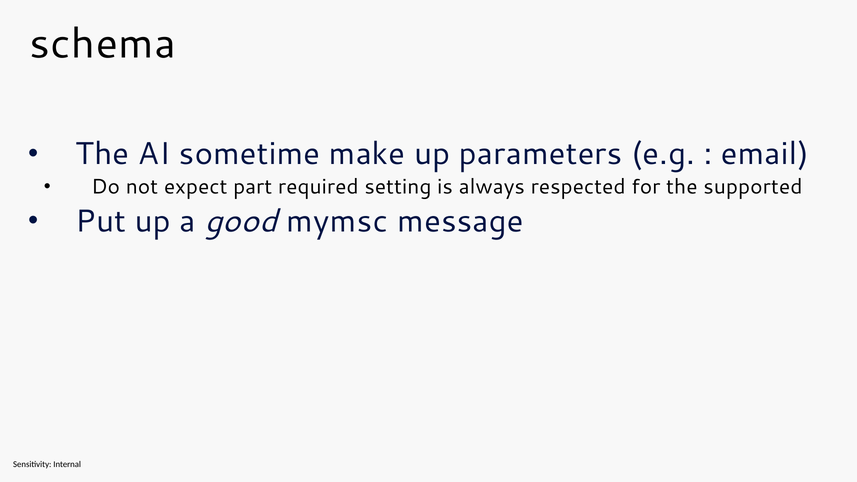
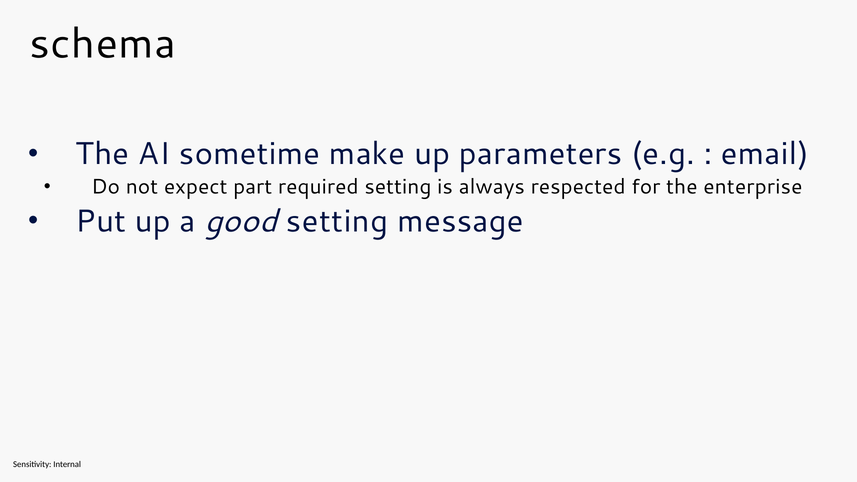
supported: supported -> enterprise (753, 187)
good mymsc: mymsc -> setting (337, 221)
